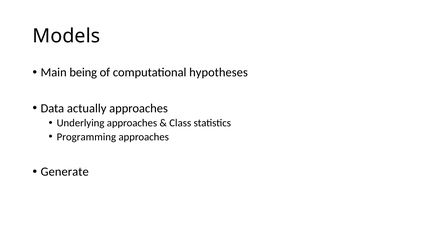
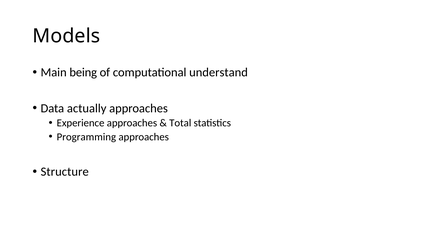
hypotheses: hypotheses -> understand (219, 72)
Underlying: Underlying -> Experience (81, 123)
Class: Class -> Total (180, 123)
Generate: Generate -> Structure (65, 172)
